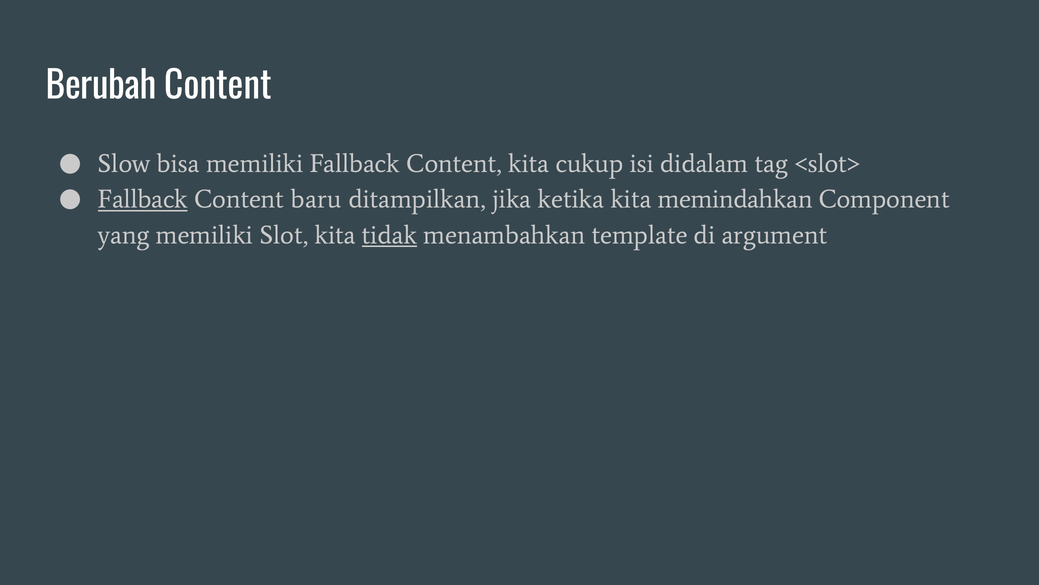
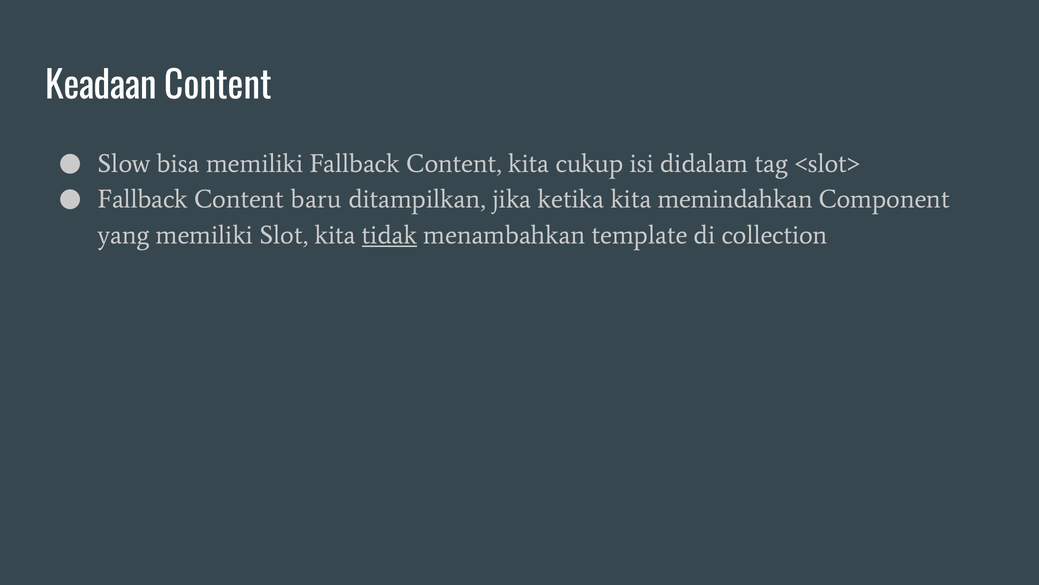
Berubah: Berubah -> Keadaan (101, 86)
Fallback underline: present -> none (143, 199)
argument: argument -> collection (774, 235)
